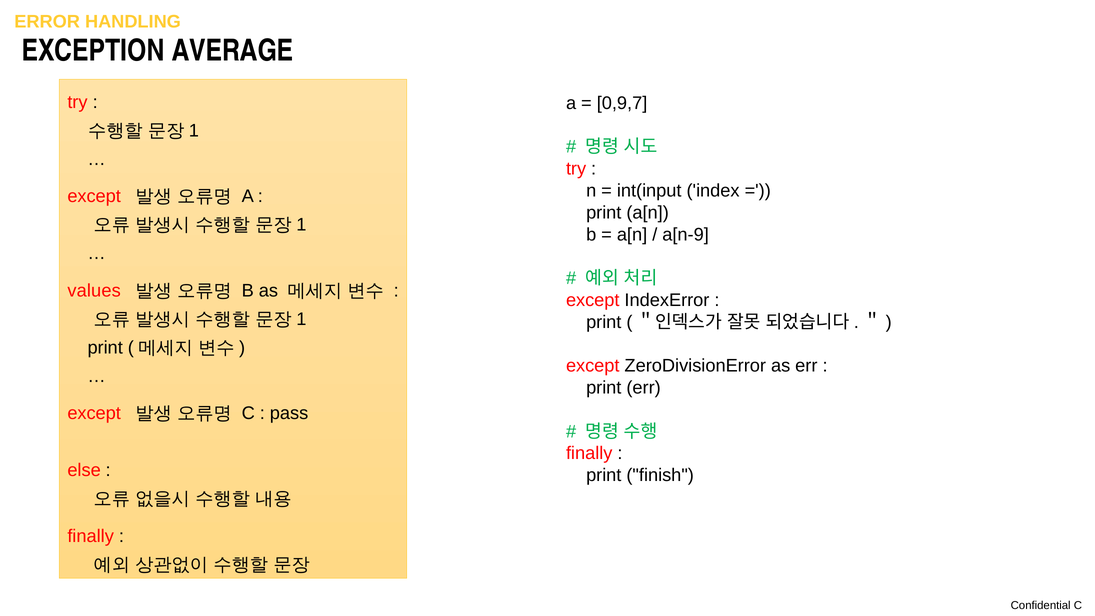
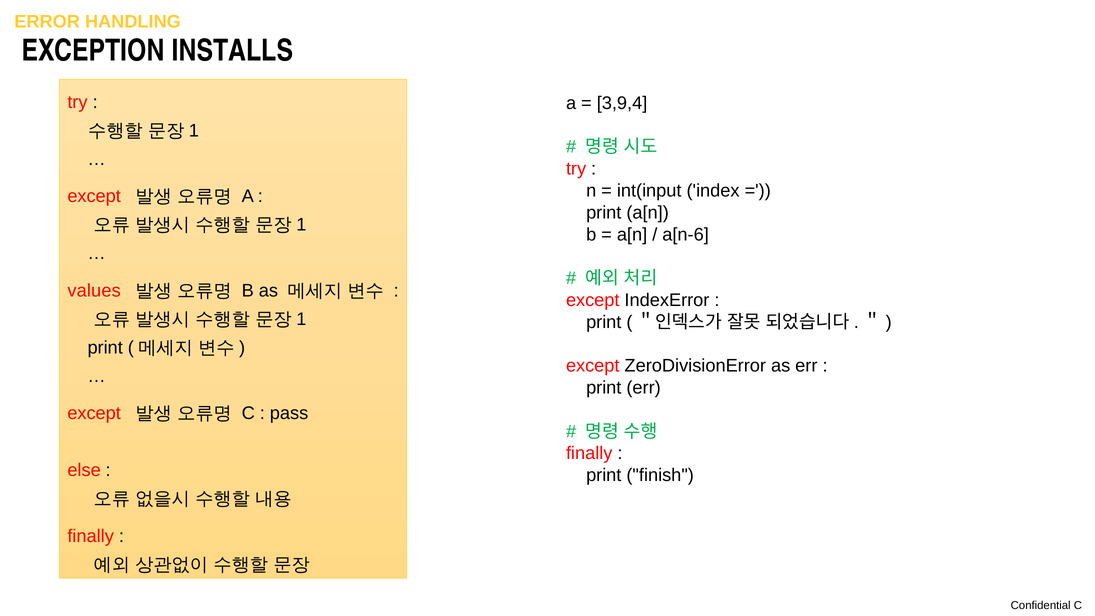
AVERAGE: AVERAGE -> INSTALLS (232, 51)
0,9,7: 0,9,7 -> 3,9,4 (622, 103)
a[n-9: a[n-9 -> a[n-6 (686, 234)
